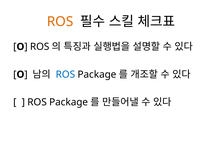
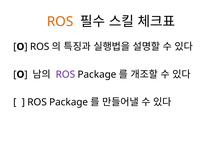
ROS colour: blue -> purple (65, 74)
